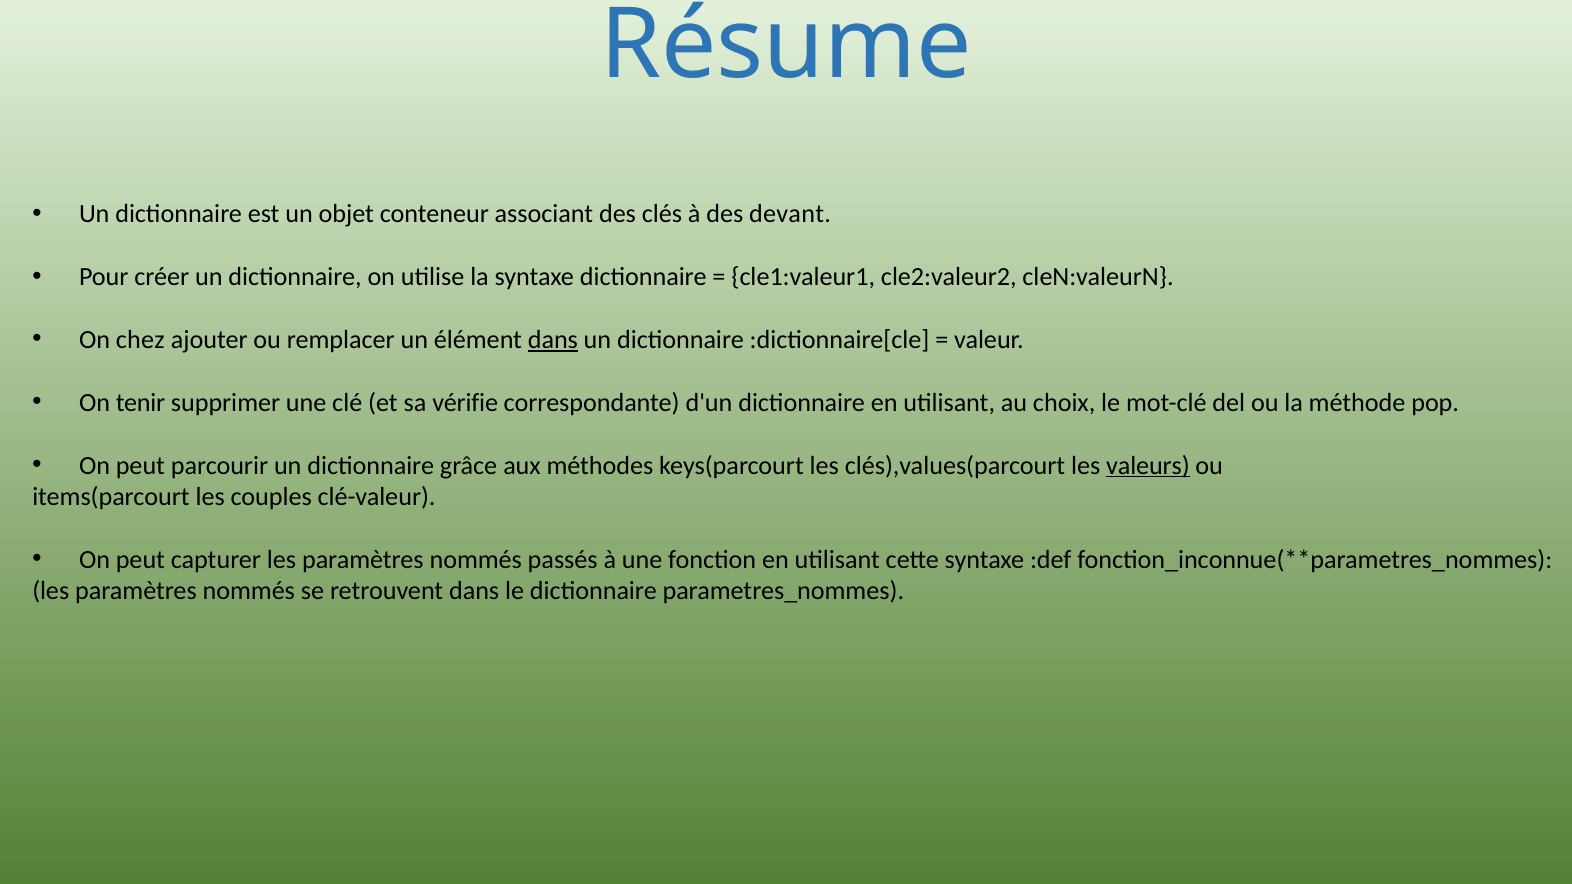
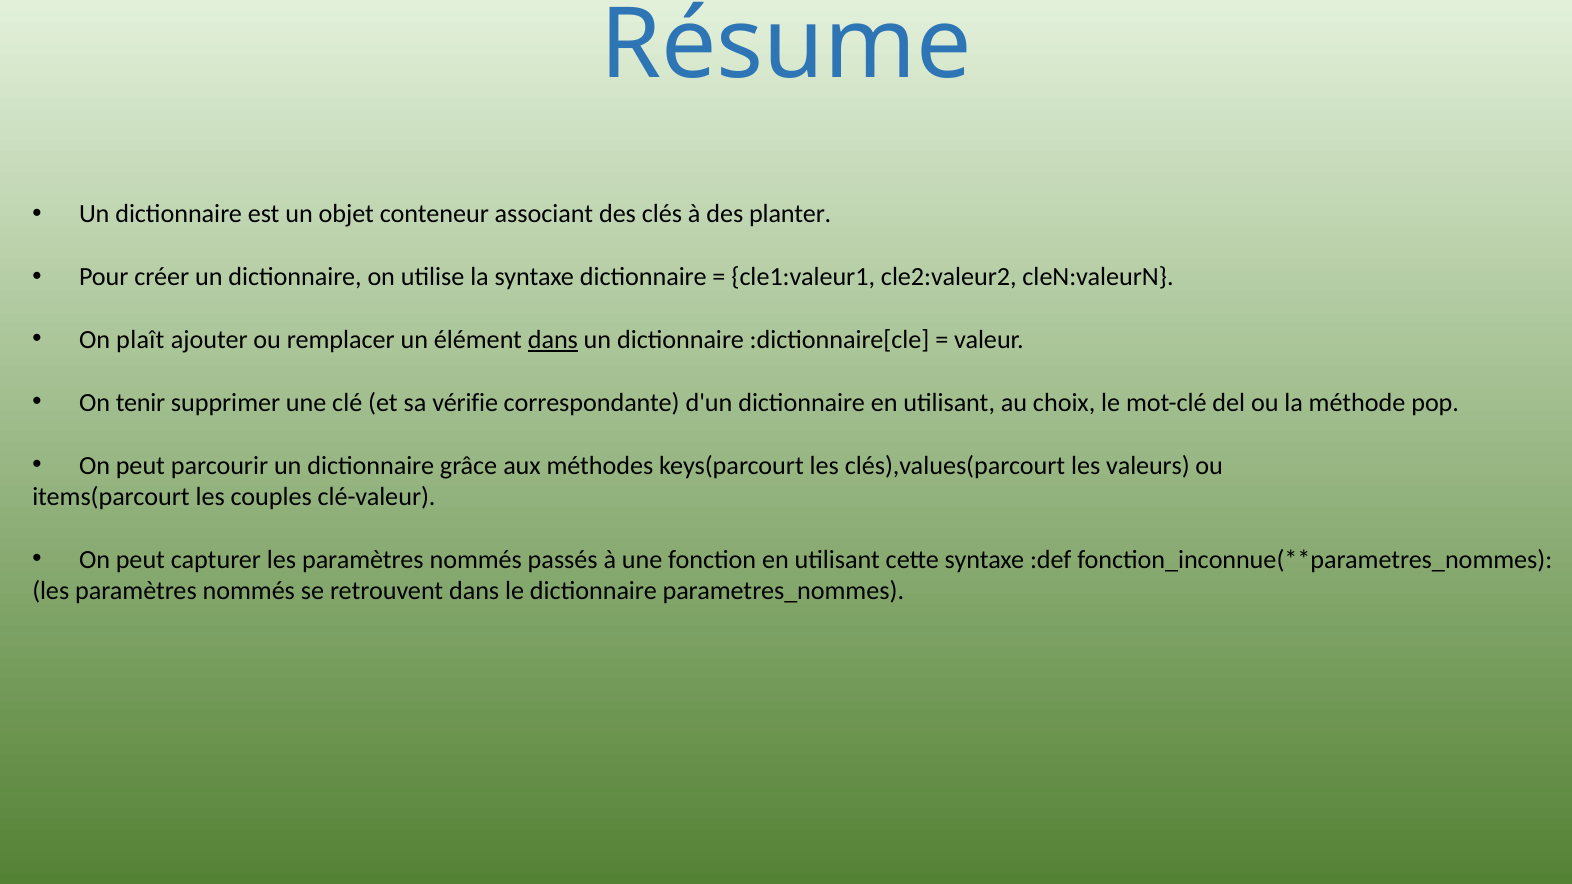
devant: devant -> planter (790, 214)
chez: chez -> plaît (140, 340)
valeurs underline: present -> none (1148, 466)
